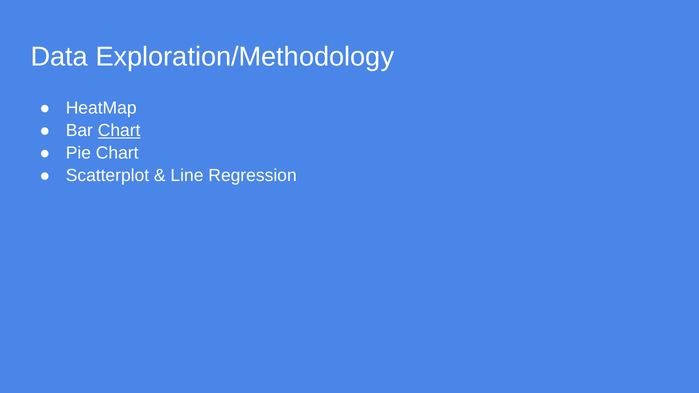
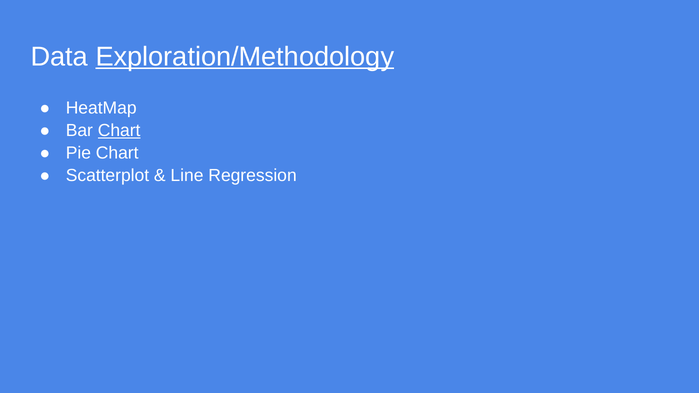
Exploration/Methodology underline: none -> present (245, 57)
